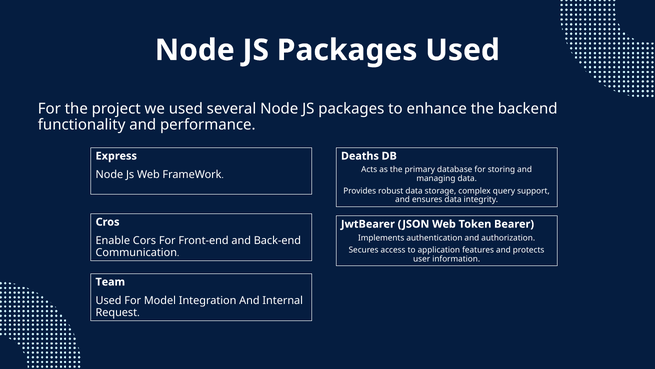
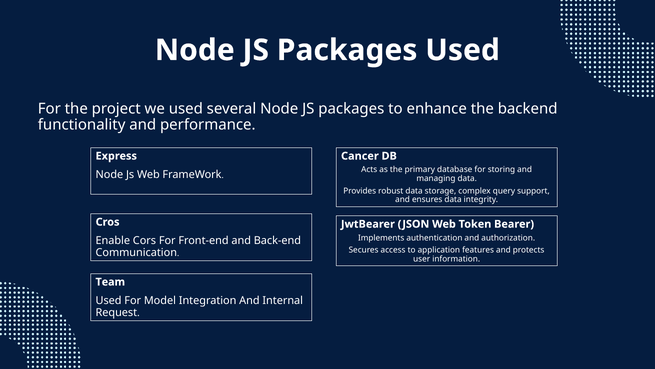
Deaths: Deaths -> Cancer (360, 156)
